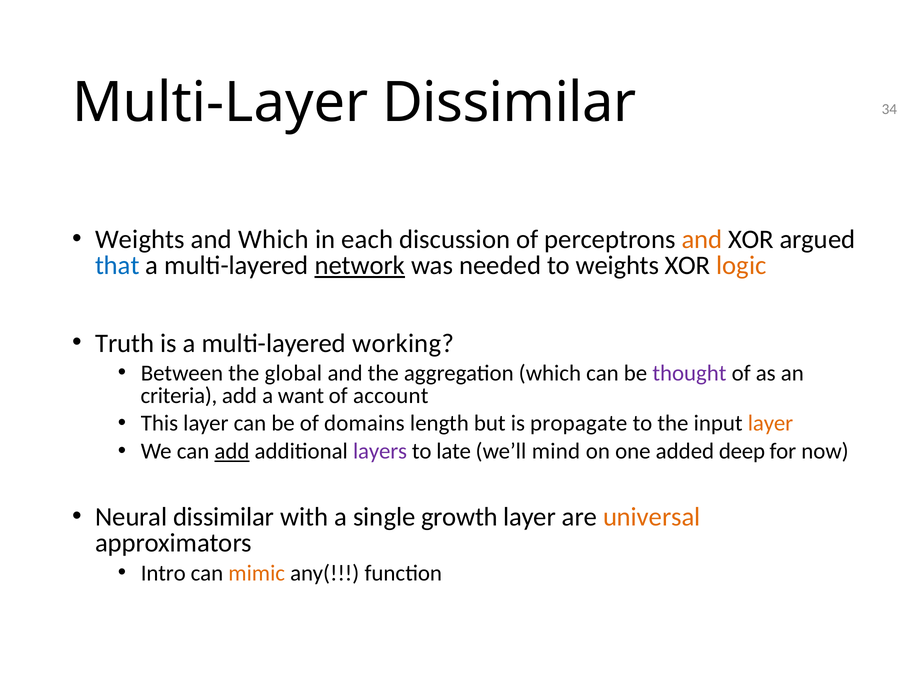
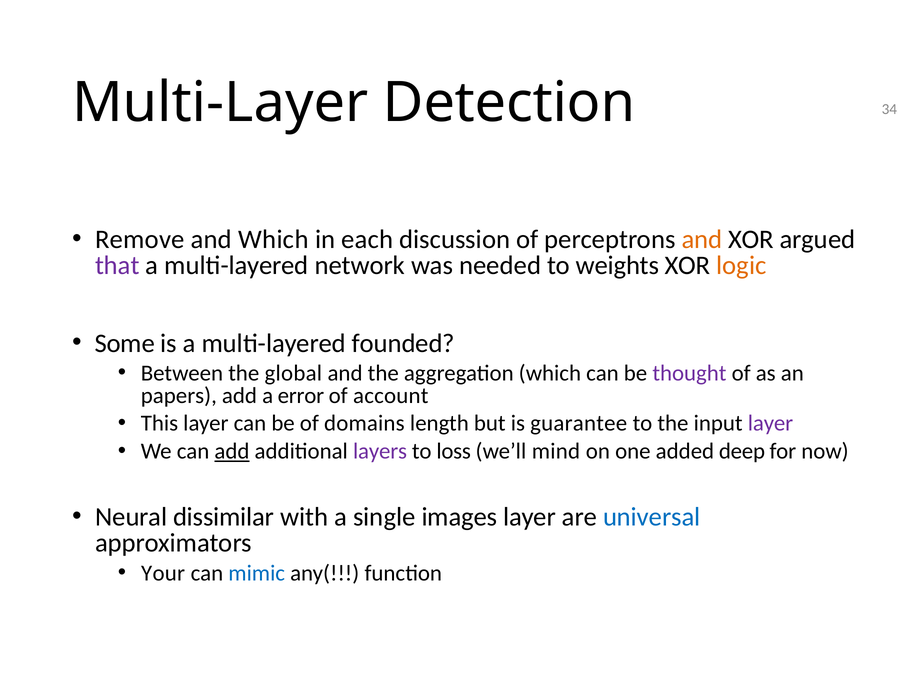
Multi-Layer Dissimilar: Dissimilar -> Detection (509, 103)
Weights: Weights -> Remove (140, 240)
that colour: blue -> purple (117, 266)
network underline: present -> none (360, 266)
Truth: Truth -> Some (125, 343)
working: working -> founded (403, 343)
criteria: criteria -> papers (179, 395)
want: want -> error (301, 395)
propagate: propagate -> guarantee (579, 423)
layer colour: orange -> purple (771, 423)
late: late -> loss (454, 451)
growth: growth -> images (459, 517)
universal colour: orange -> blue (652, 517)
Intro: Intro -> Your (163, 573)
mimic colour: orange -> blue (257, 573)
